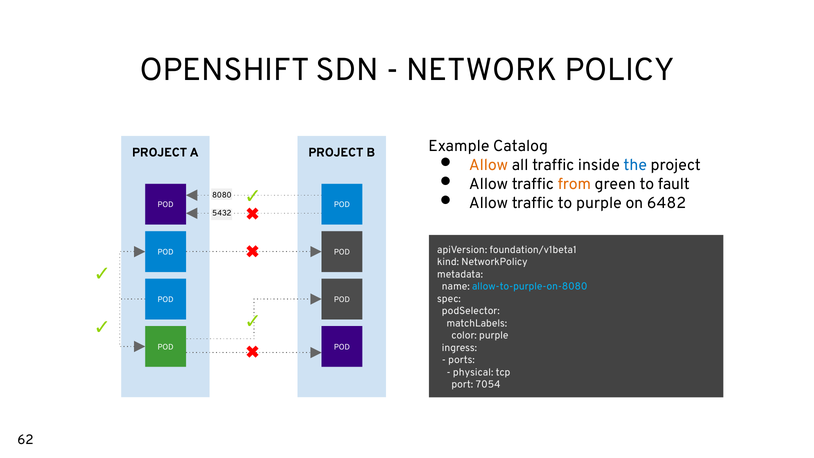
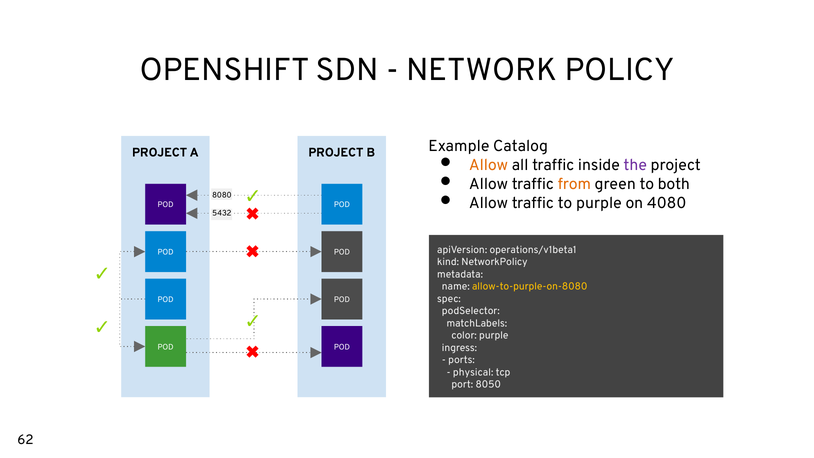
the colour: blue -> purple (635, 165)
fault: fault -> both (674, 184)
6482: 6482 -> 4080 (667, 203)
foundation/v1beta1: foundation/v1beta1 -> operations/v1beta1 (533, 250)
allow-to-purple-on-8080 colour: light blue -> yellow (530, 287)
7054: 7054 -> 8050 (488, 384)
